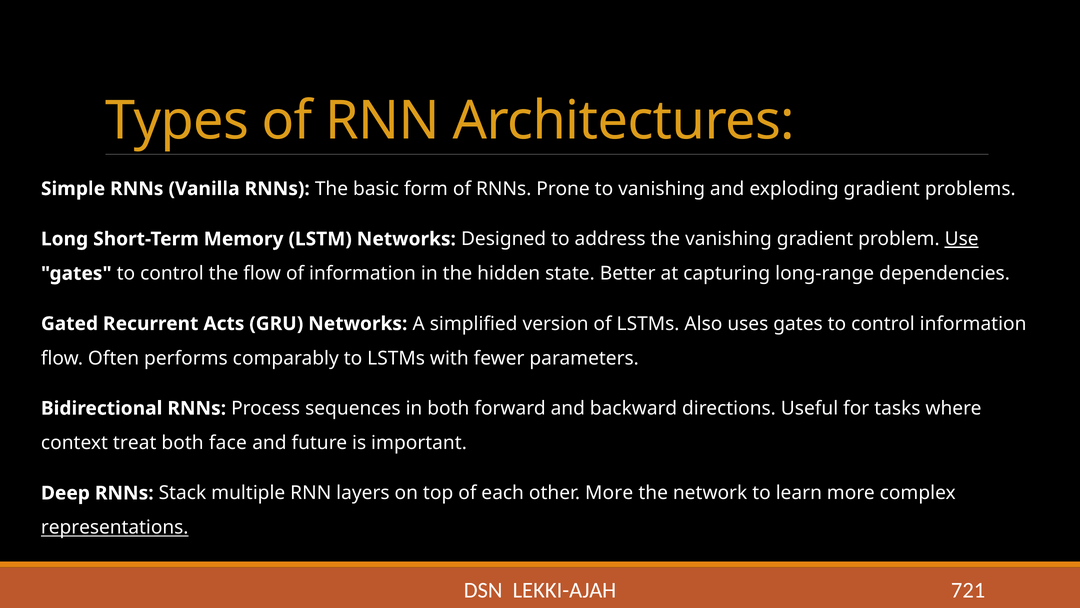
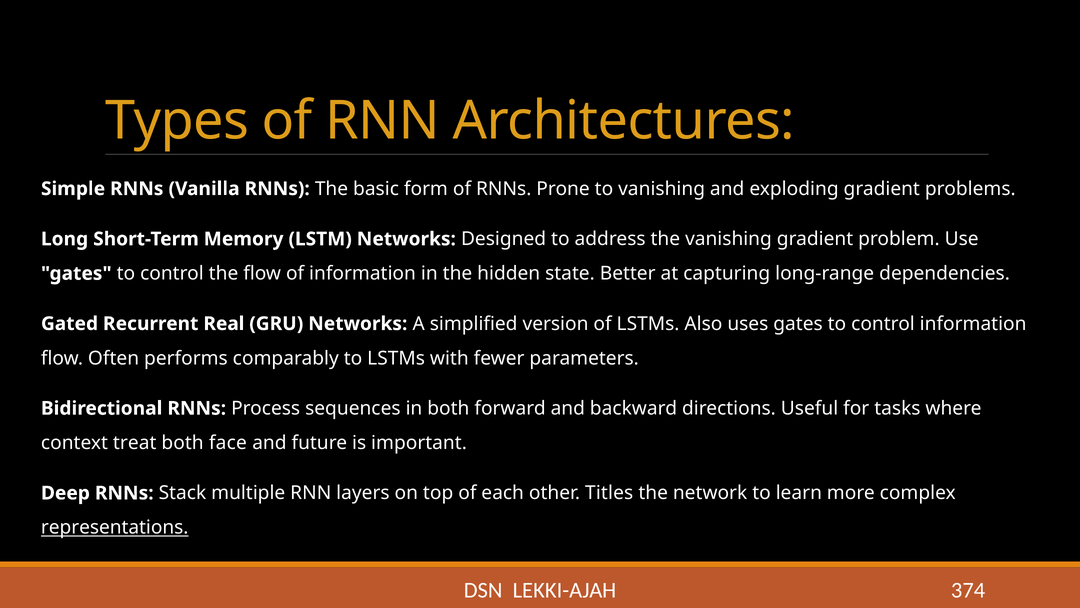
Use underline: present -> none (962, 239)
Acts: Acts -> Real (224, 323)
other More: More -> Titles (609, 493)
721: 721 -> 374 (968, 590)
